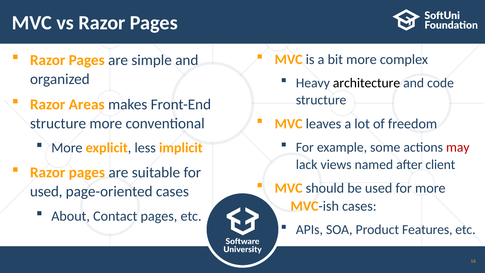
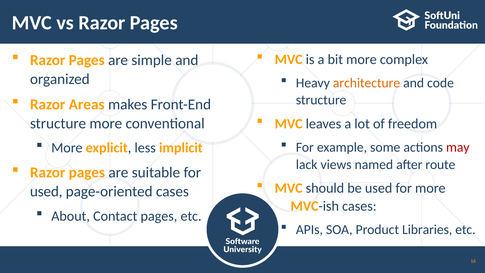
architecture colour: black -> orange (367, 83)
client: client -> route (440, 164)
Features: Features -> Libraries (427, 229)
